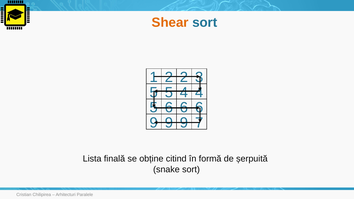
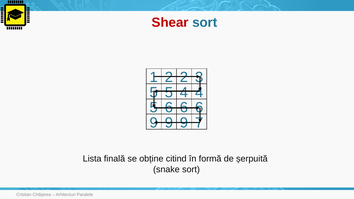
Shear colour: orange -> red (170, 23)
